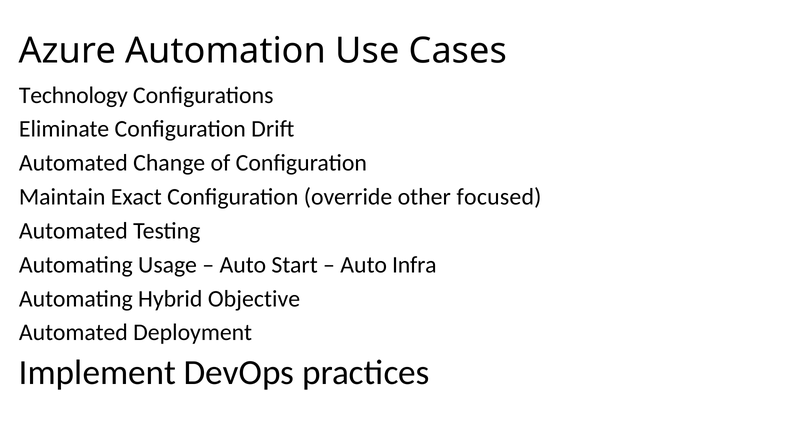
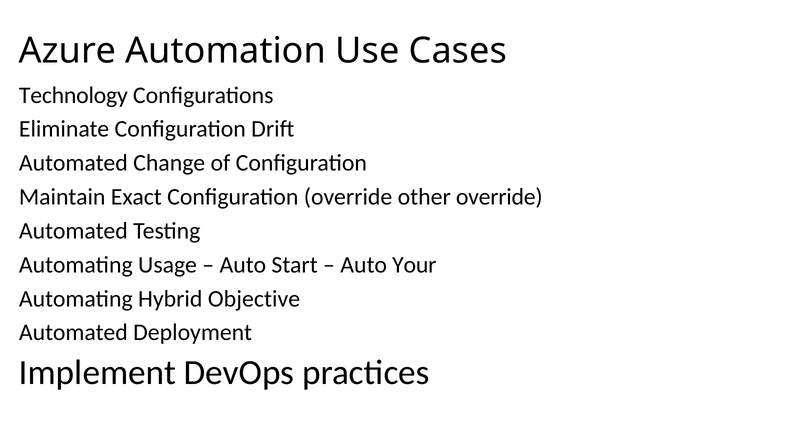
other focused: focused -> override (499, 197)
Infra: Infra -> Your (414, 265)
